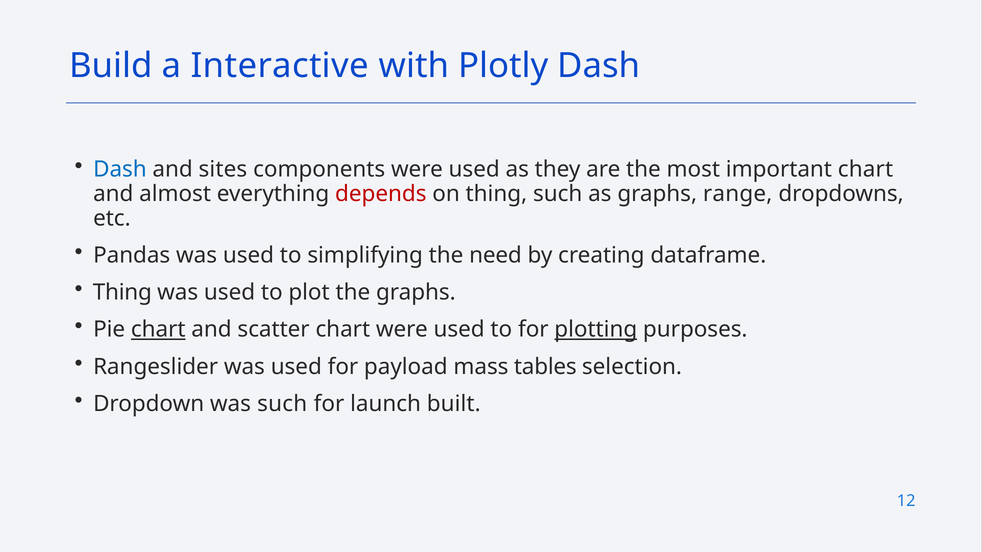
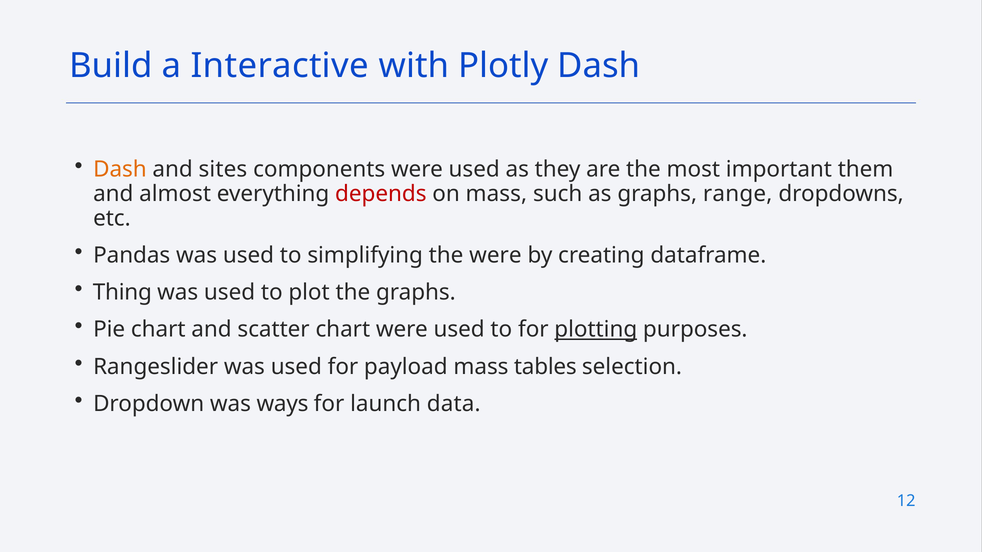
Dash colour: blue -> orange (120, 170)
important chart: chart -> them (866, 170)
on thing: thing -> mass (496, 194)
the need: need -> were (495, 255)
chart underline: present -> none (158, 330)
was such: such -> ways (282, 404)
built: built -> data (454, 404)
